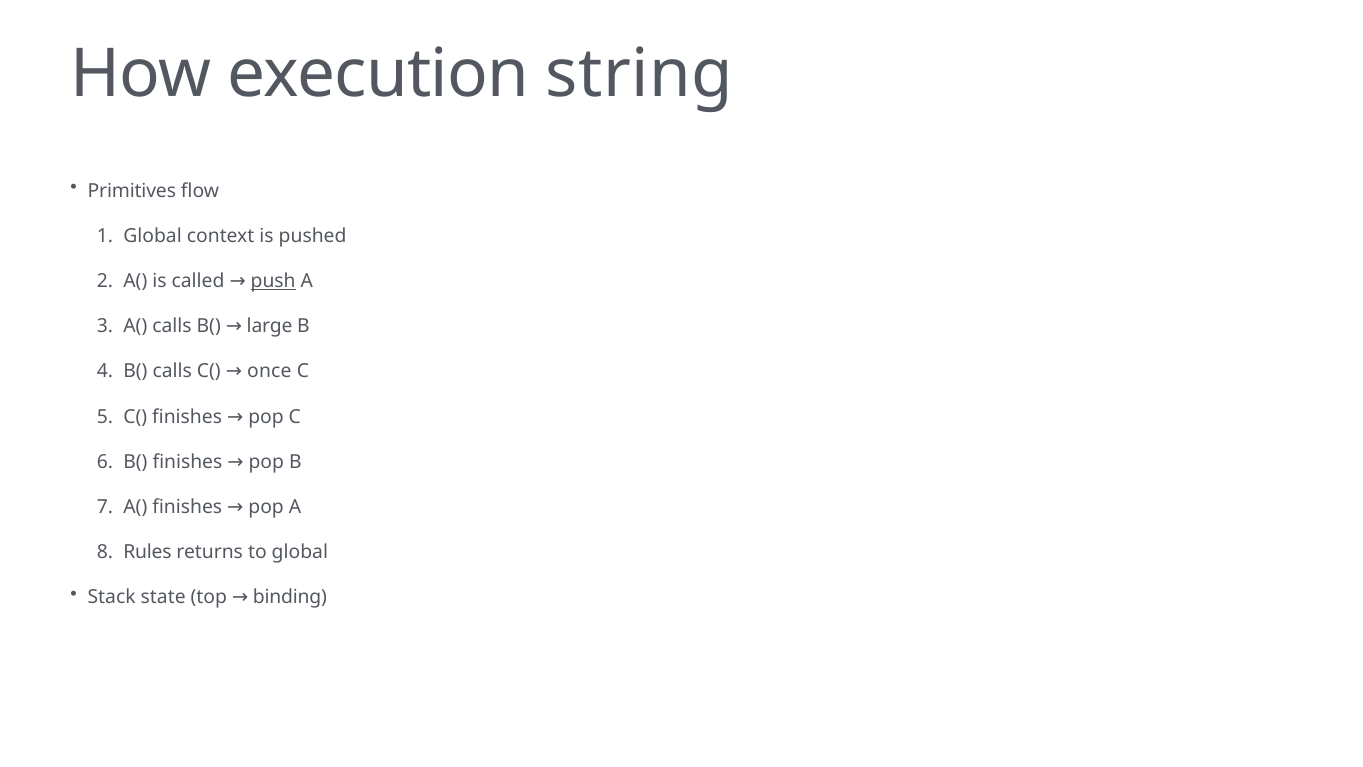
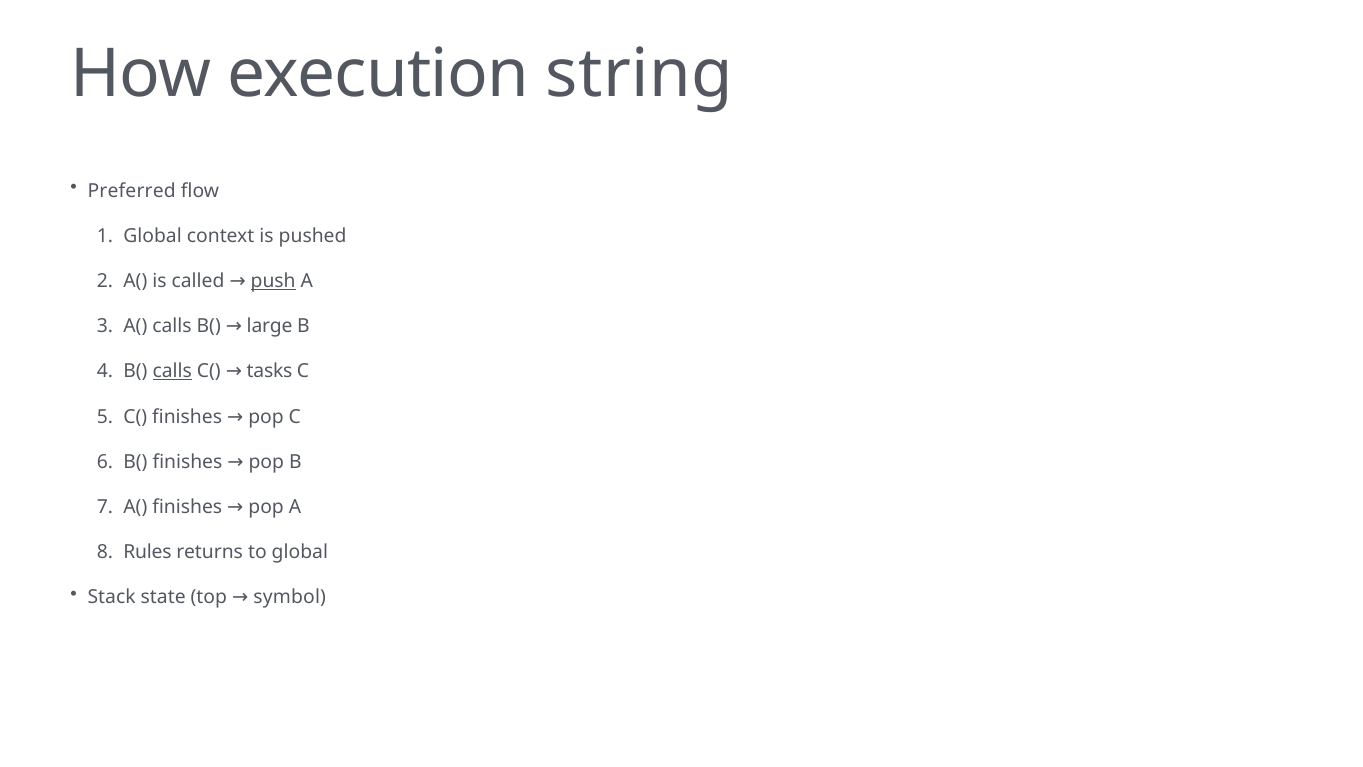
Primitives: Primitives -> Preferred (132, 191)
calls underline: none -> present (172, 371)
once: once -> tasks (270, 371)
binding: binding -> symbol (290, 597)
